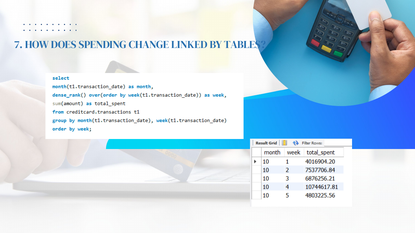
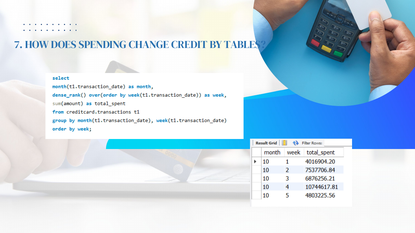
LINKED: LINKED -> CREDIT (189, 45)
